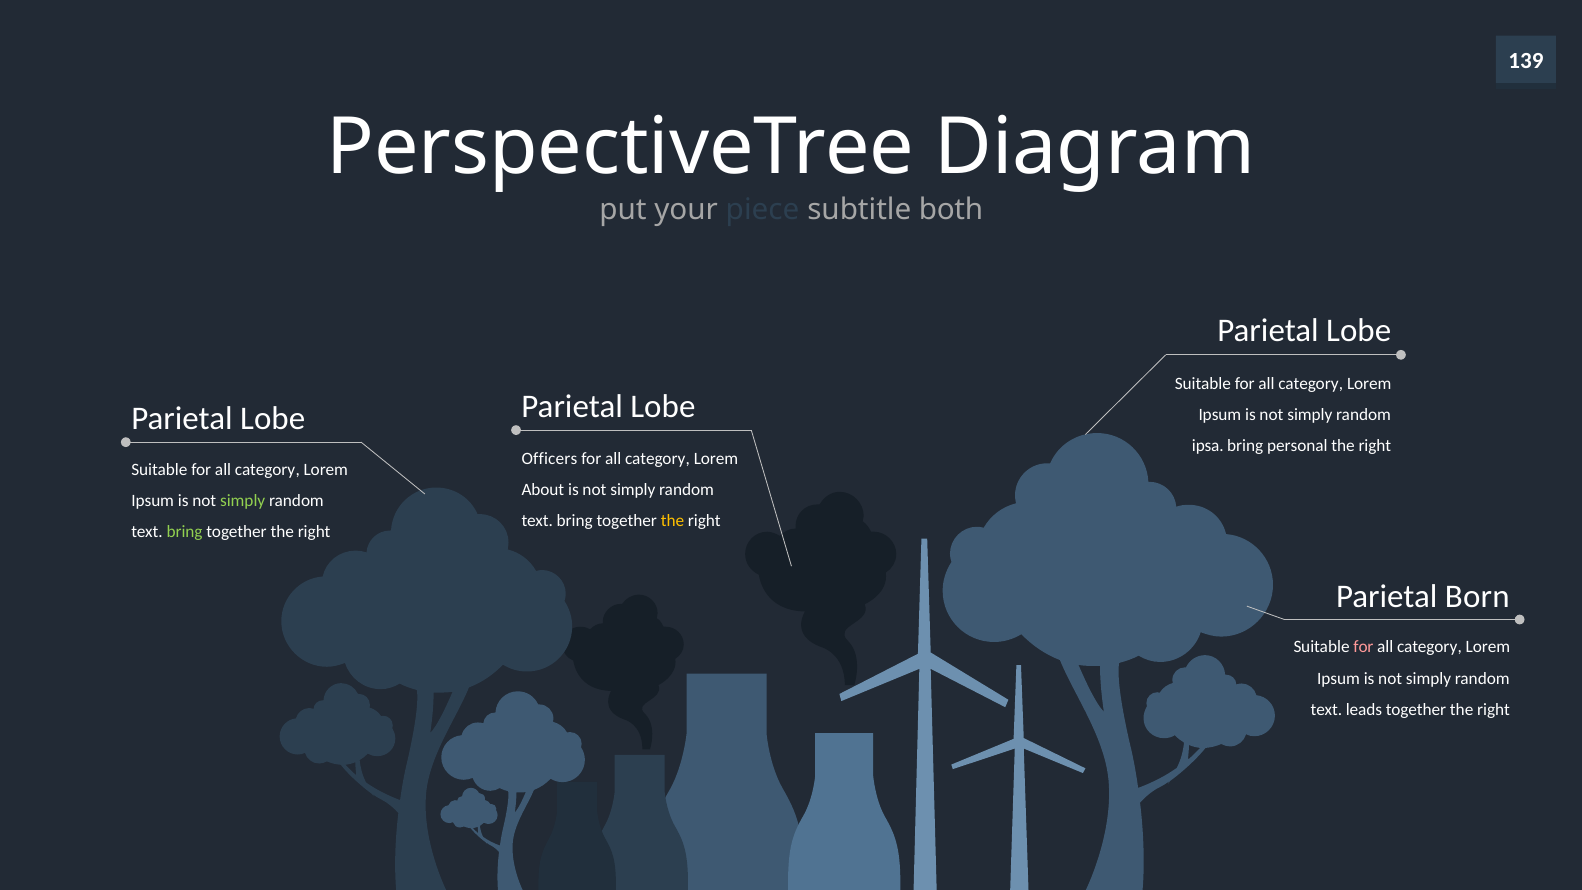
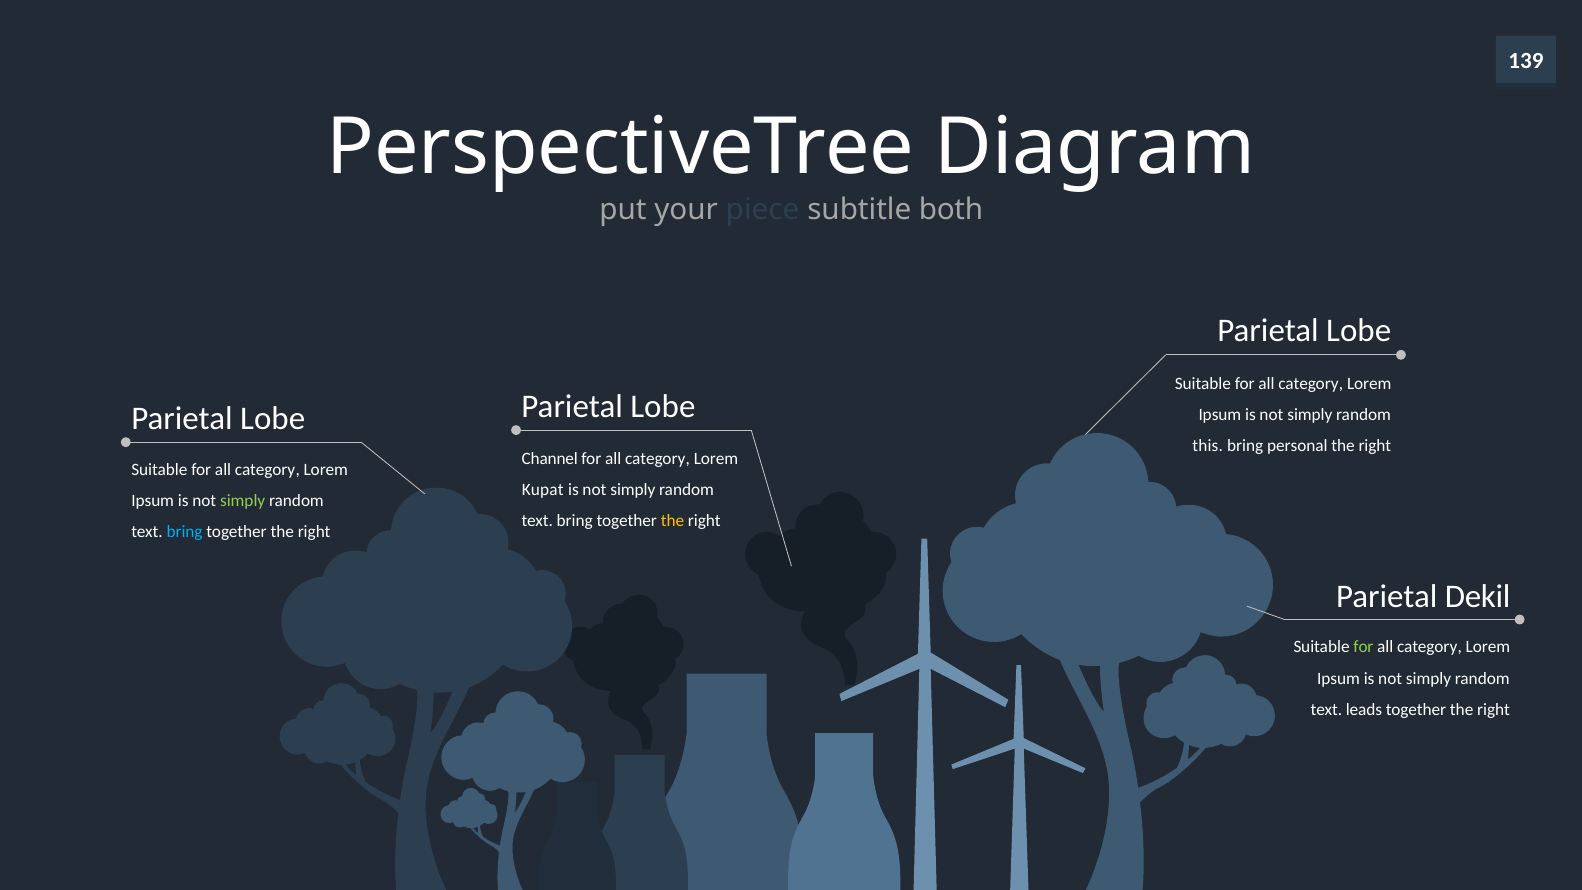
ipsa: ipsa -> this (1208, 446)
Officers: Officers -> Channel (550, 459)
About: About -> Kupat (543, 490)
bring colour: light green -> light blue (185, 532)
Born: Born -> Dekil (1478, 596)
for colour: pink -> light green (1363, 647)
